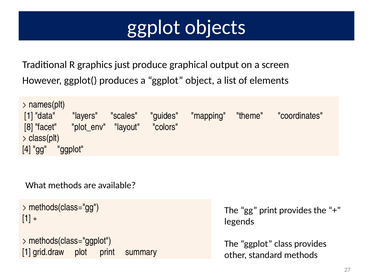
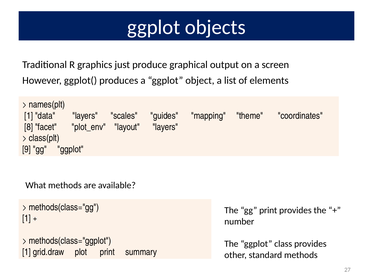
layout colors: colors -> layers (165, 127)
4: 4 -> 9 (27, 149)
legends: legends -> number (239, 221)
